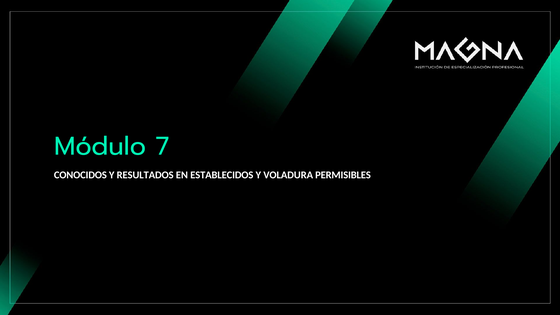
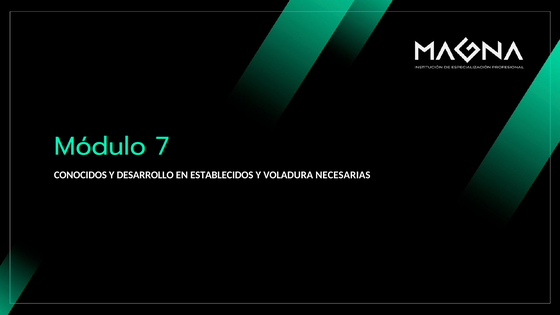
RESULTADOS: RESULTADOS -> DESARROLLO (145, 175)
PERMISIBLES: PERMISIBLES -> NECESARIAS (343, 175)
